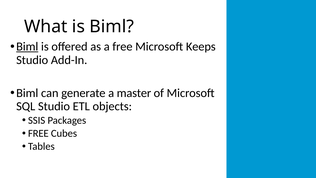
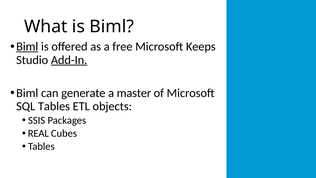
Add-In underline: none -> present (69, 60)
SQL Studio: Studio -> Tables (54, 106)
FREE: FREE -> REAL (38, 133)
